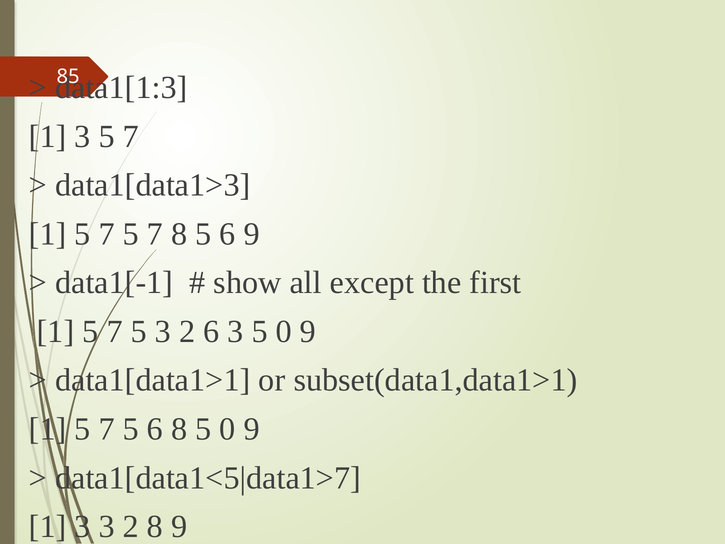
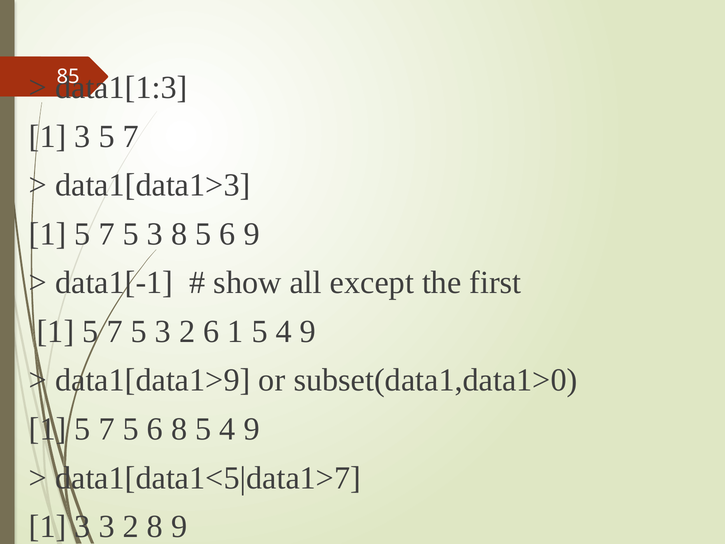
7: 7 -> 3 (155, 234)
6 3: 3 -> 1 (235, 331)
0: 0 -> 4 (284, 331)
data1[data1>1: data1[data1>1 -> data1[data1>9 (153, 380)
subset(data1,data1>1: subset(data1,data1>1 -> subset(data1,data1>0 (436, 380)
8 5 0: 0 -> 4 (227, 429)
